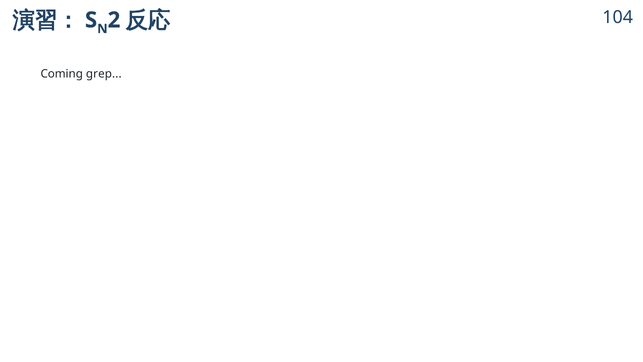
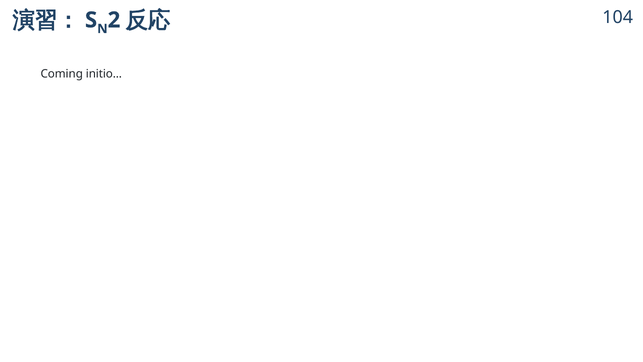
grep: grep -> initio (104, 74)
